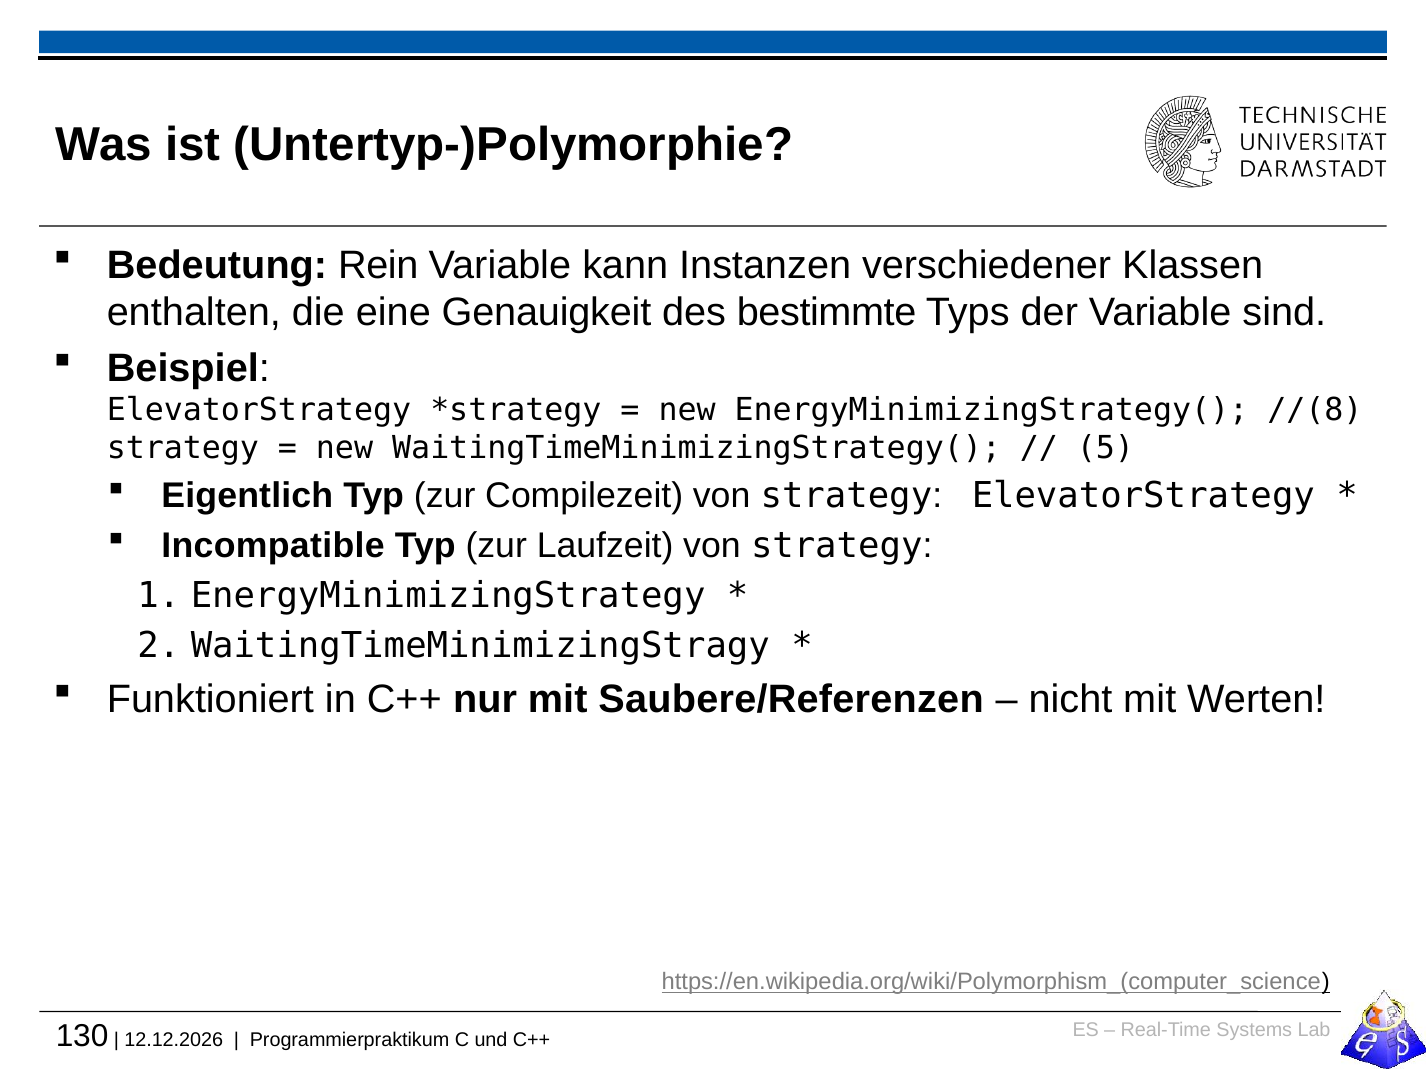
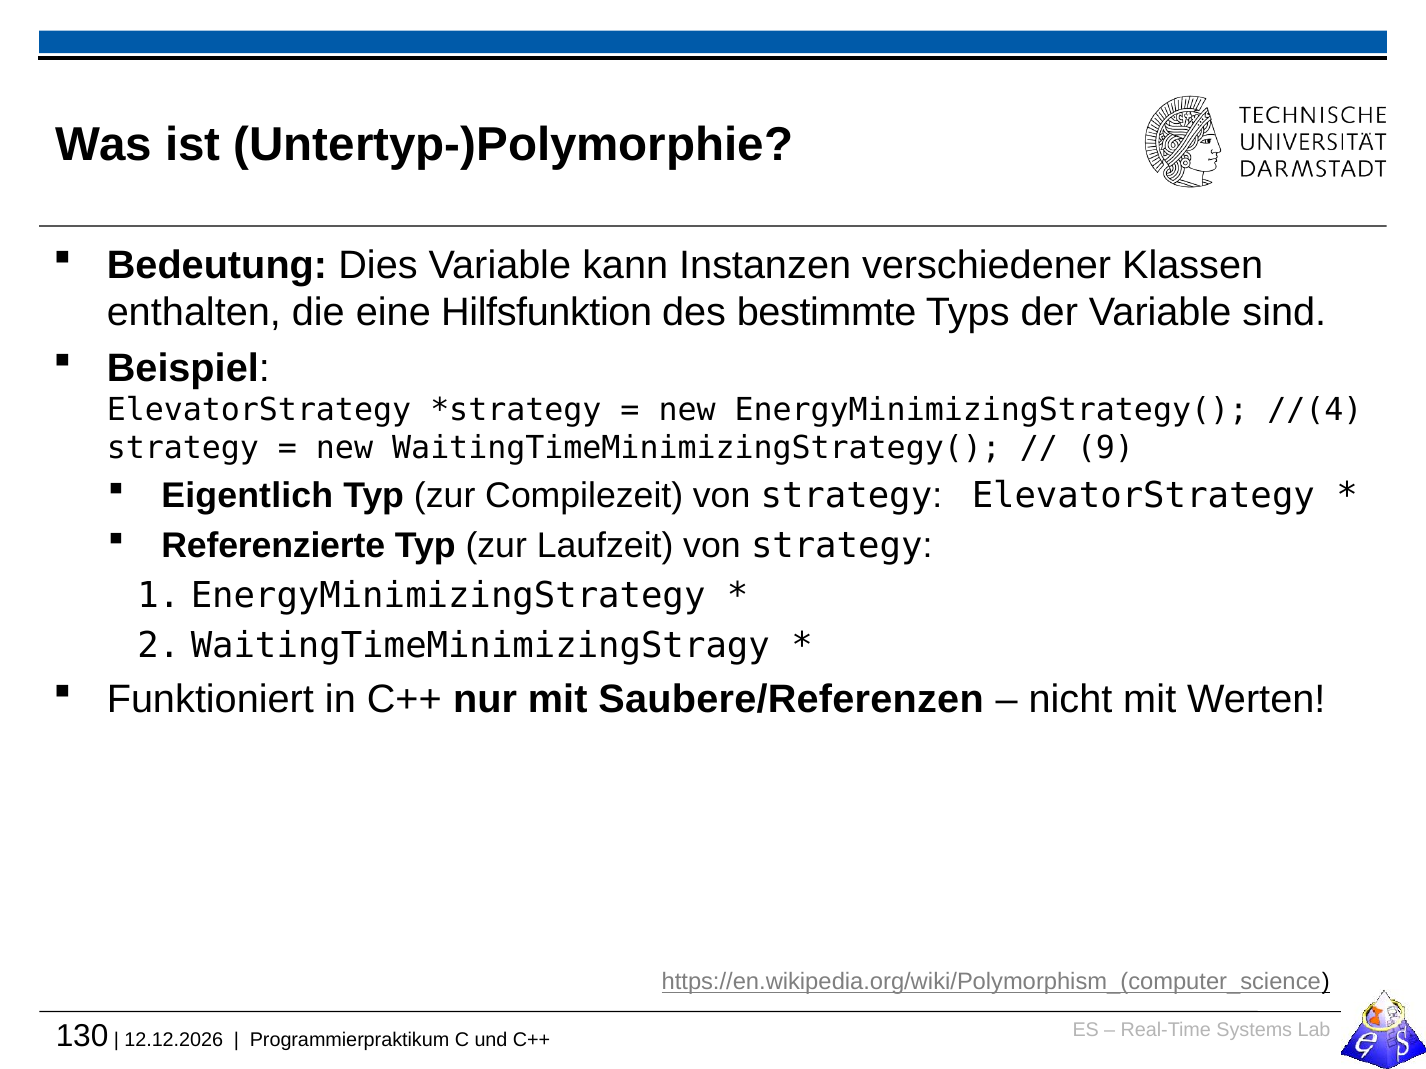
Rein: Rein -> Dies (378, 265)
Genauigkeit: Genauigkeit -> Hilfsfunktion (547, 313)
//(8: //(8 -> //(4 (1315, 410)
5: 5 -> 9 (1106, 448)
Incompatible: Incompatible -> Referenzierte (273, 546)
